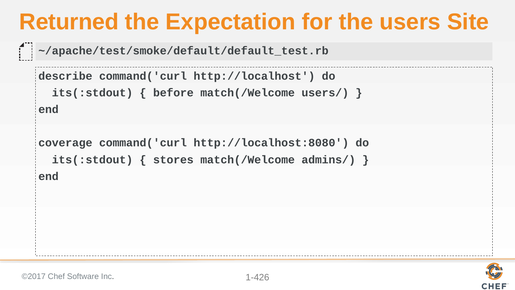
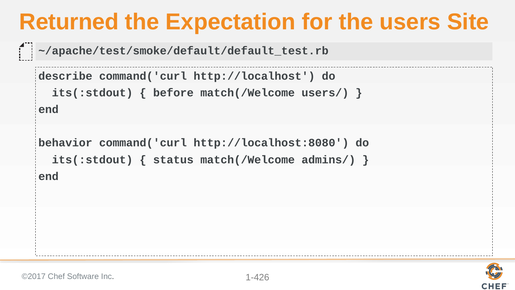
coverage: coverage -> behavior (65, 143)
stores: stores -> status (173, 159)
